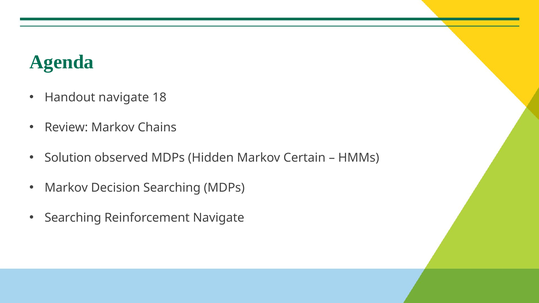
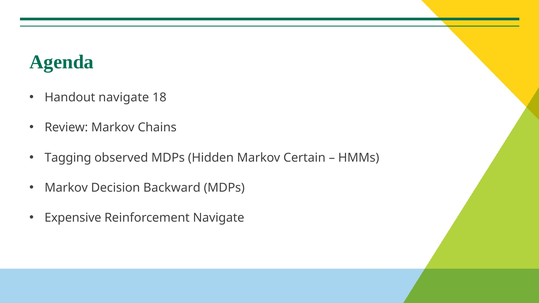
Solution: Solution -> Tagging (68, 158)
Decision Searching: Searching -> Backward (172, 188)
Searching: Searching -> Expensive (73, 218)
